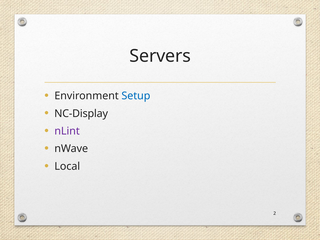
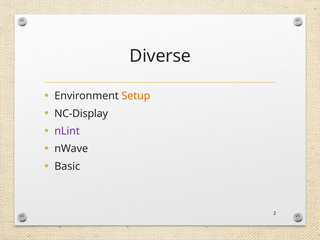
Servers: Servers -> Diverse (160, 56)
Setup colour: blue -> orange (136, 96)
Local: Local -> Basic (67, 166)
